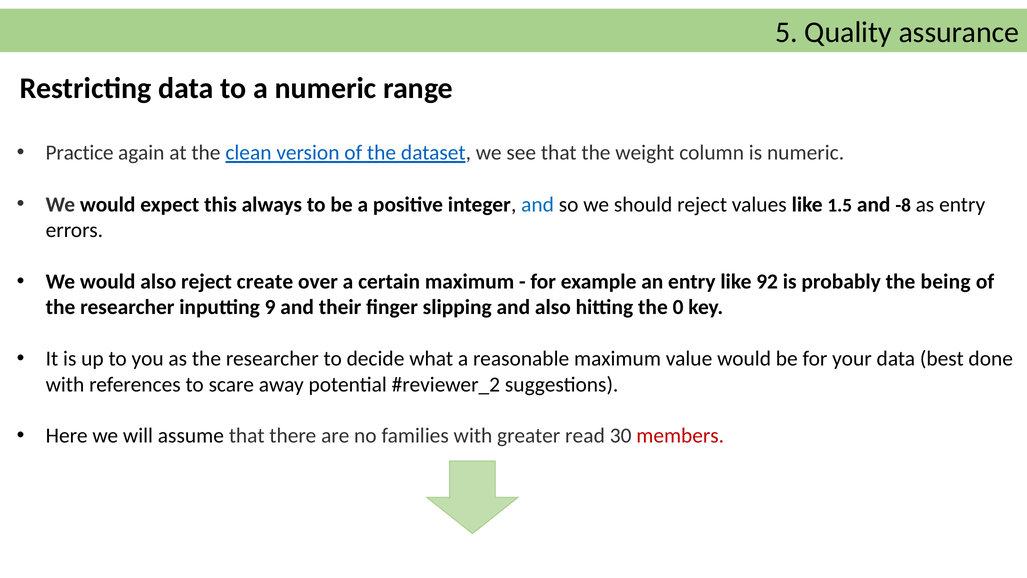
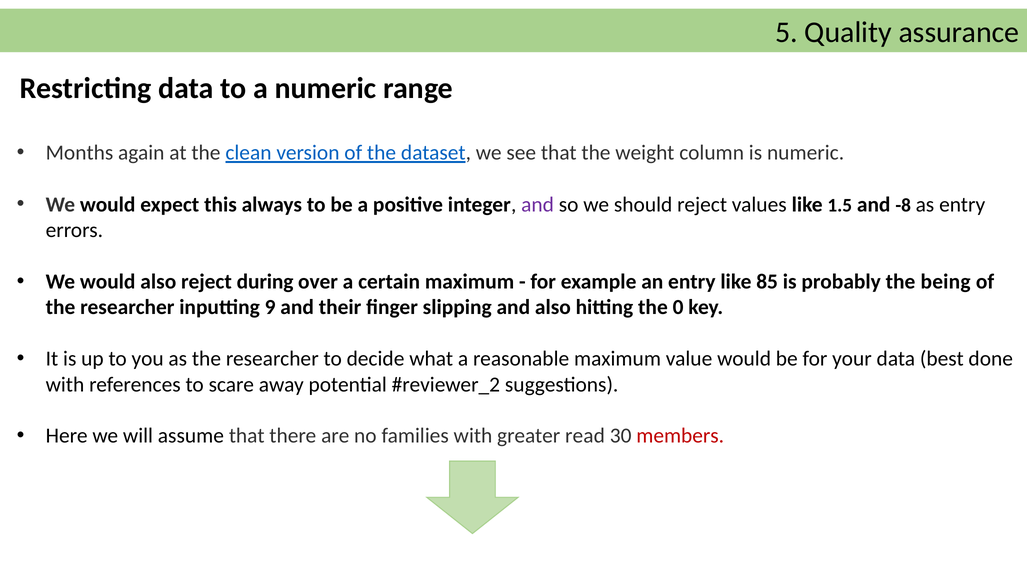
Practice: Practice -> Months (79, 153)
and colour: blue -> purple (538, 204)
create: create -> during (265, 282)
92: 92 -> 85 (767, 282)
